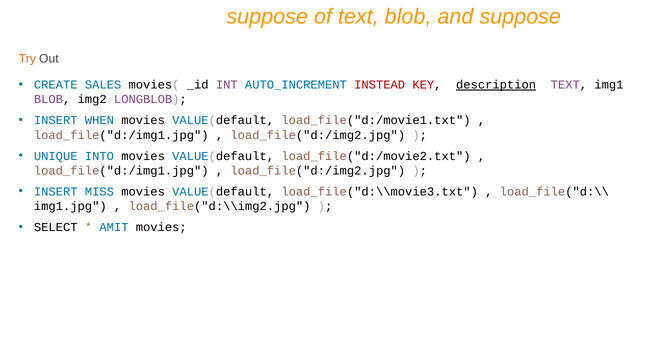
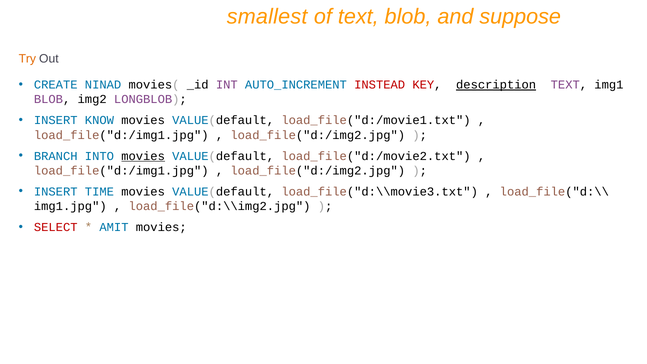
suppose: suppose -> smallest (267, 17)
SALES: SALES -> NINAD (103, 85)
WHEN: WHEN -> KNOW (99, 120)
UNIQUE: UNIQUE -> BRANCH (56, 156)
movies underline: none -> present (143, 156)
MISS: MISS -> TIME (99, 192)
SELECT colour: black -> red (56, 227)
